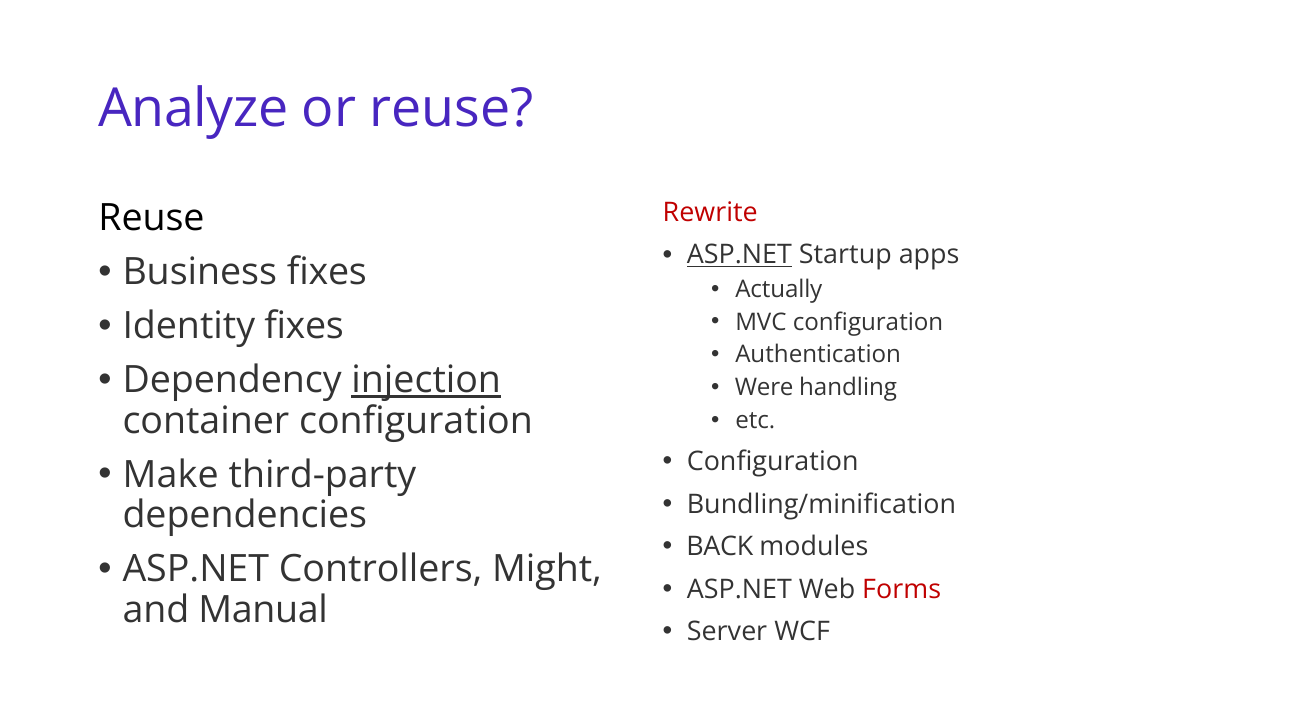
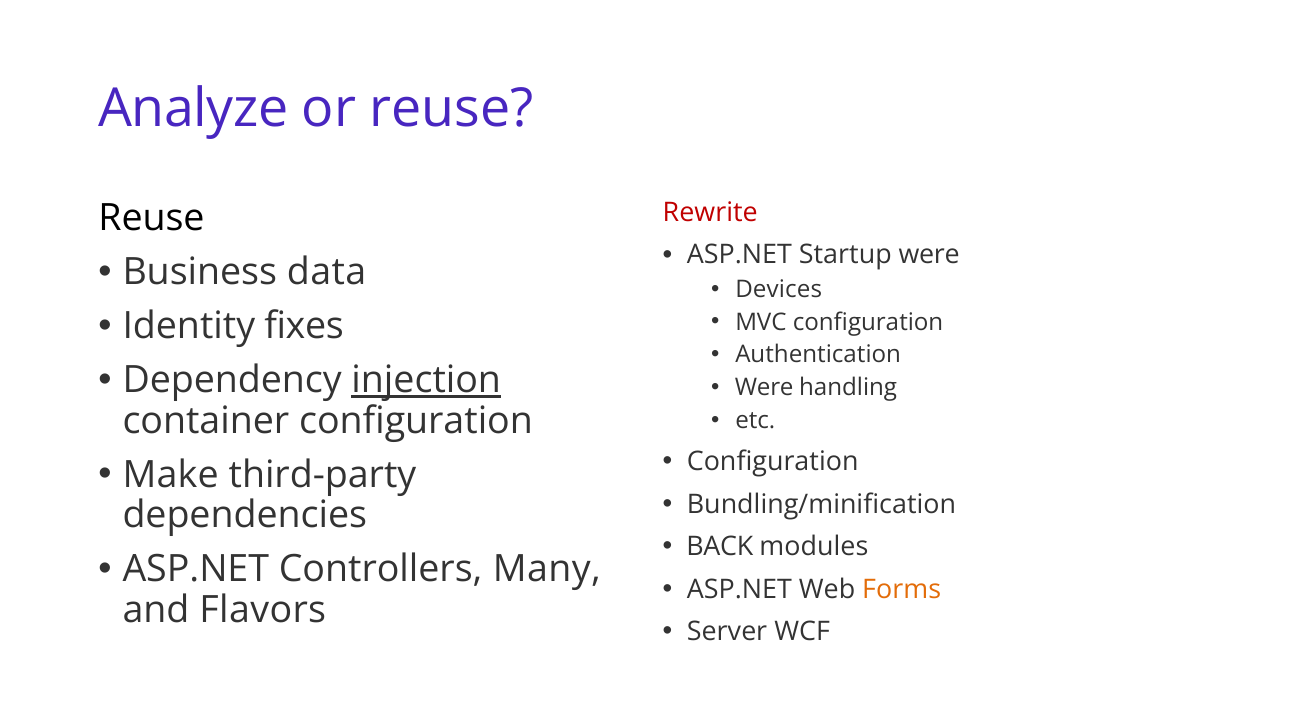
ASP.NET underline: present -> none (739, 255)
Startup apps: apps -> were (929, 255)
Business fixes: fixes -> data (327, 272)
Actually: Actually -> Devices (779, 289)
Might: Might -> Many (547, 569)
Forms colour: red -> orange (902, 589)
Manual: Manual -> Flavors (263, 610)
